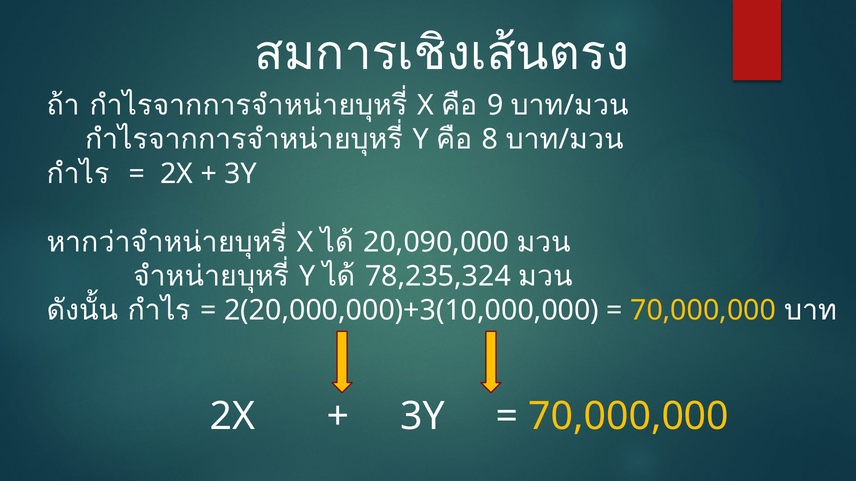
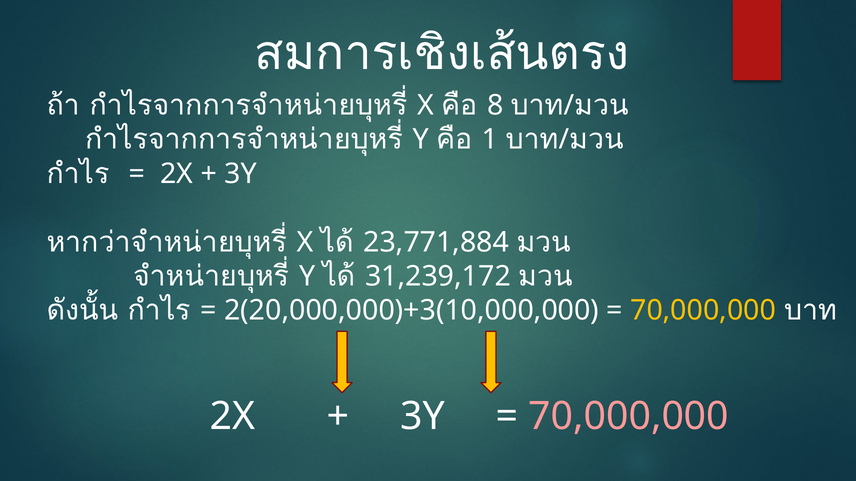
9: 9 -> 8 (495, 105)
8: 8 -> 1 (490, 140)
20,090,000: 20,090,000 -> 23,771,884 (436, 242)
78,235,324: 78,235,324 -> 31,239,172 (438, 277)
70,000,000 colour: yellow -> pink (629, 417)
